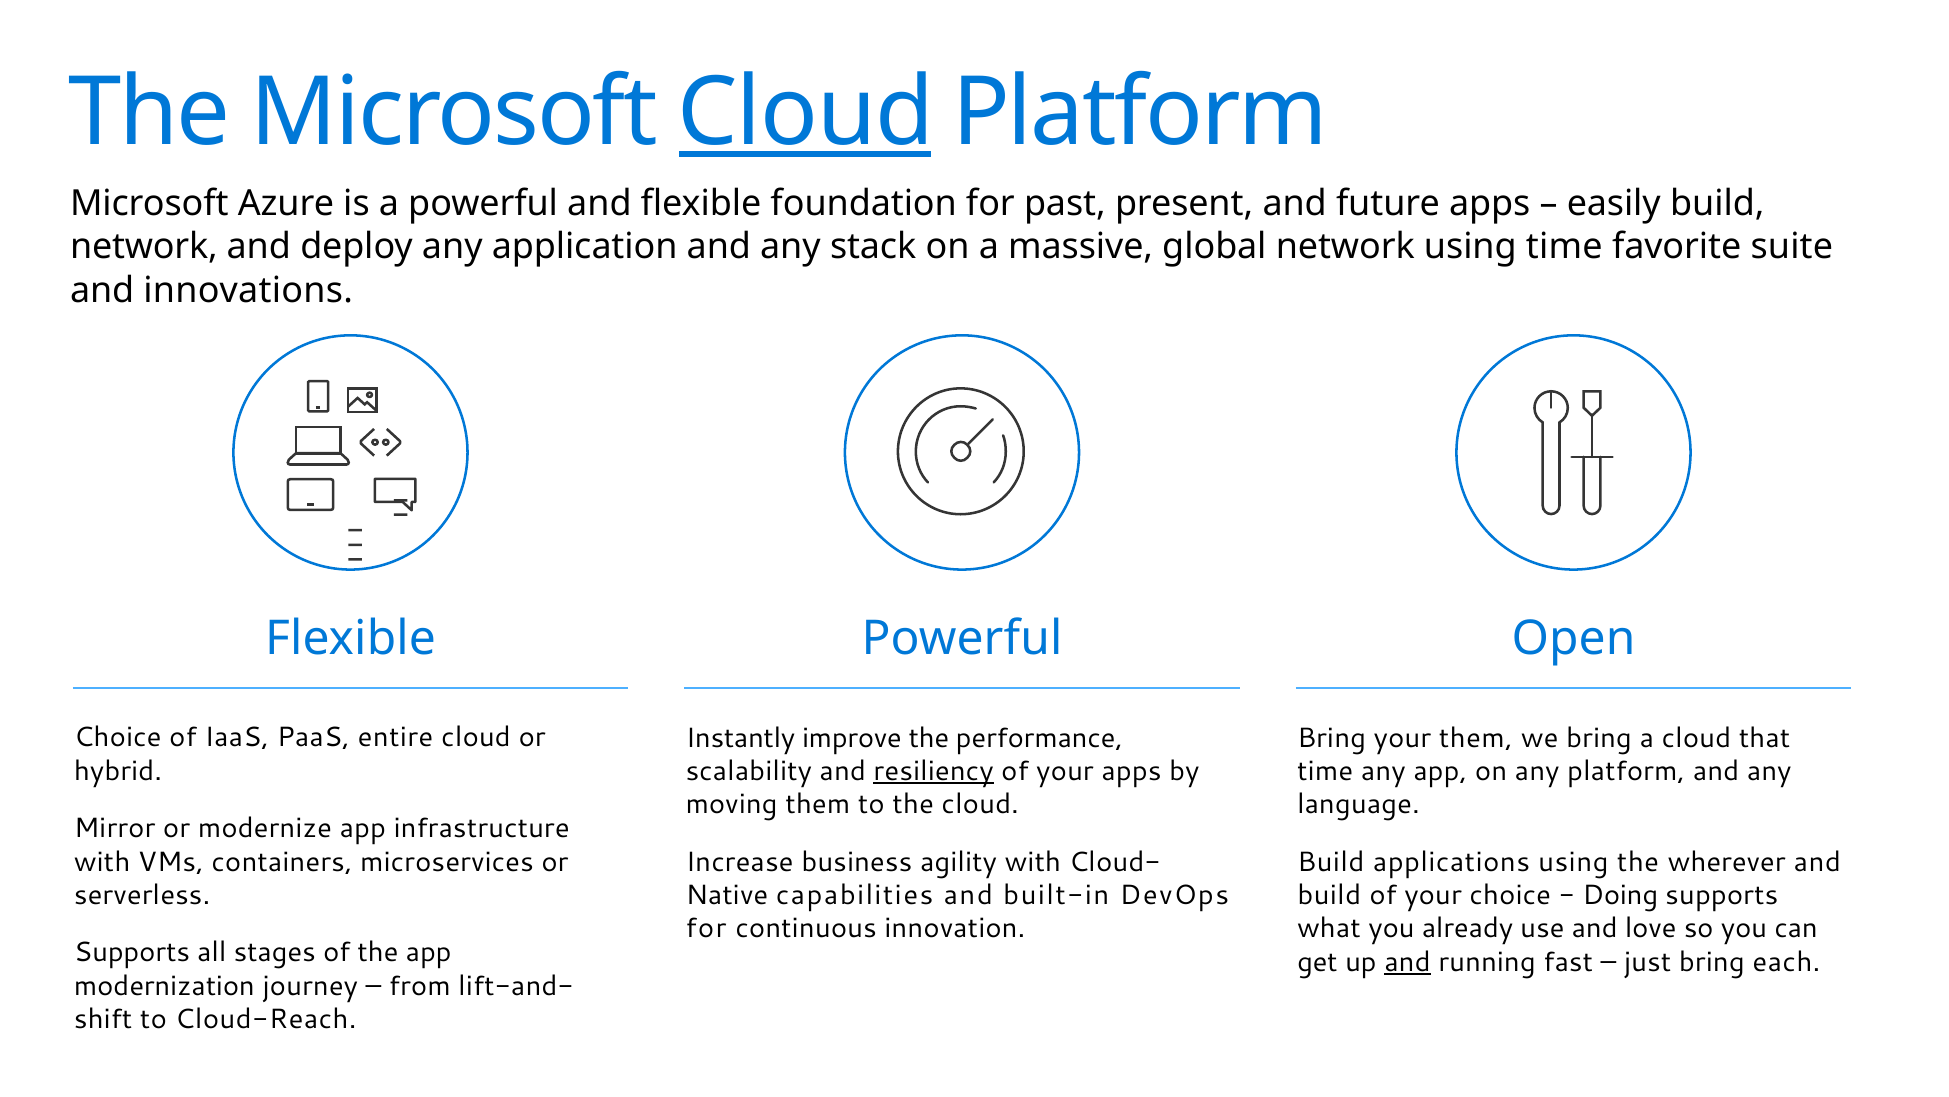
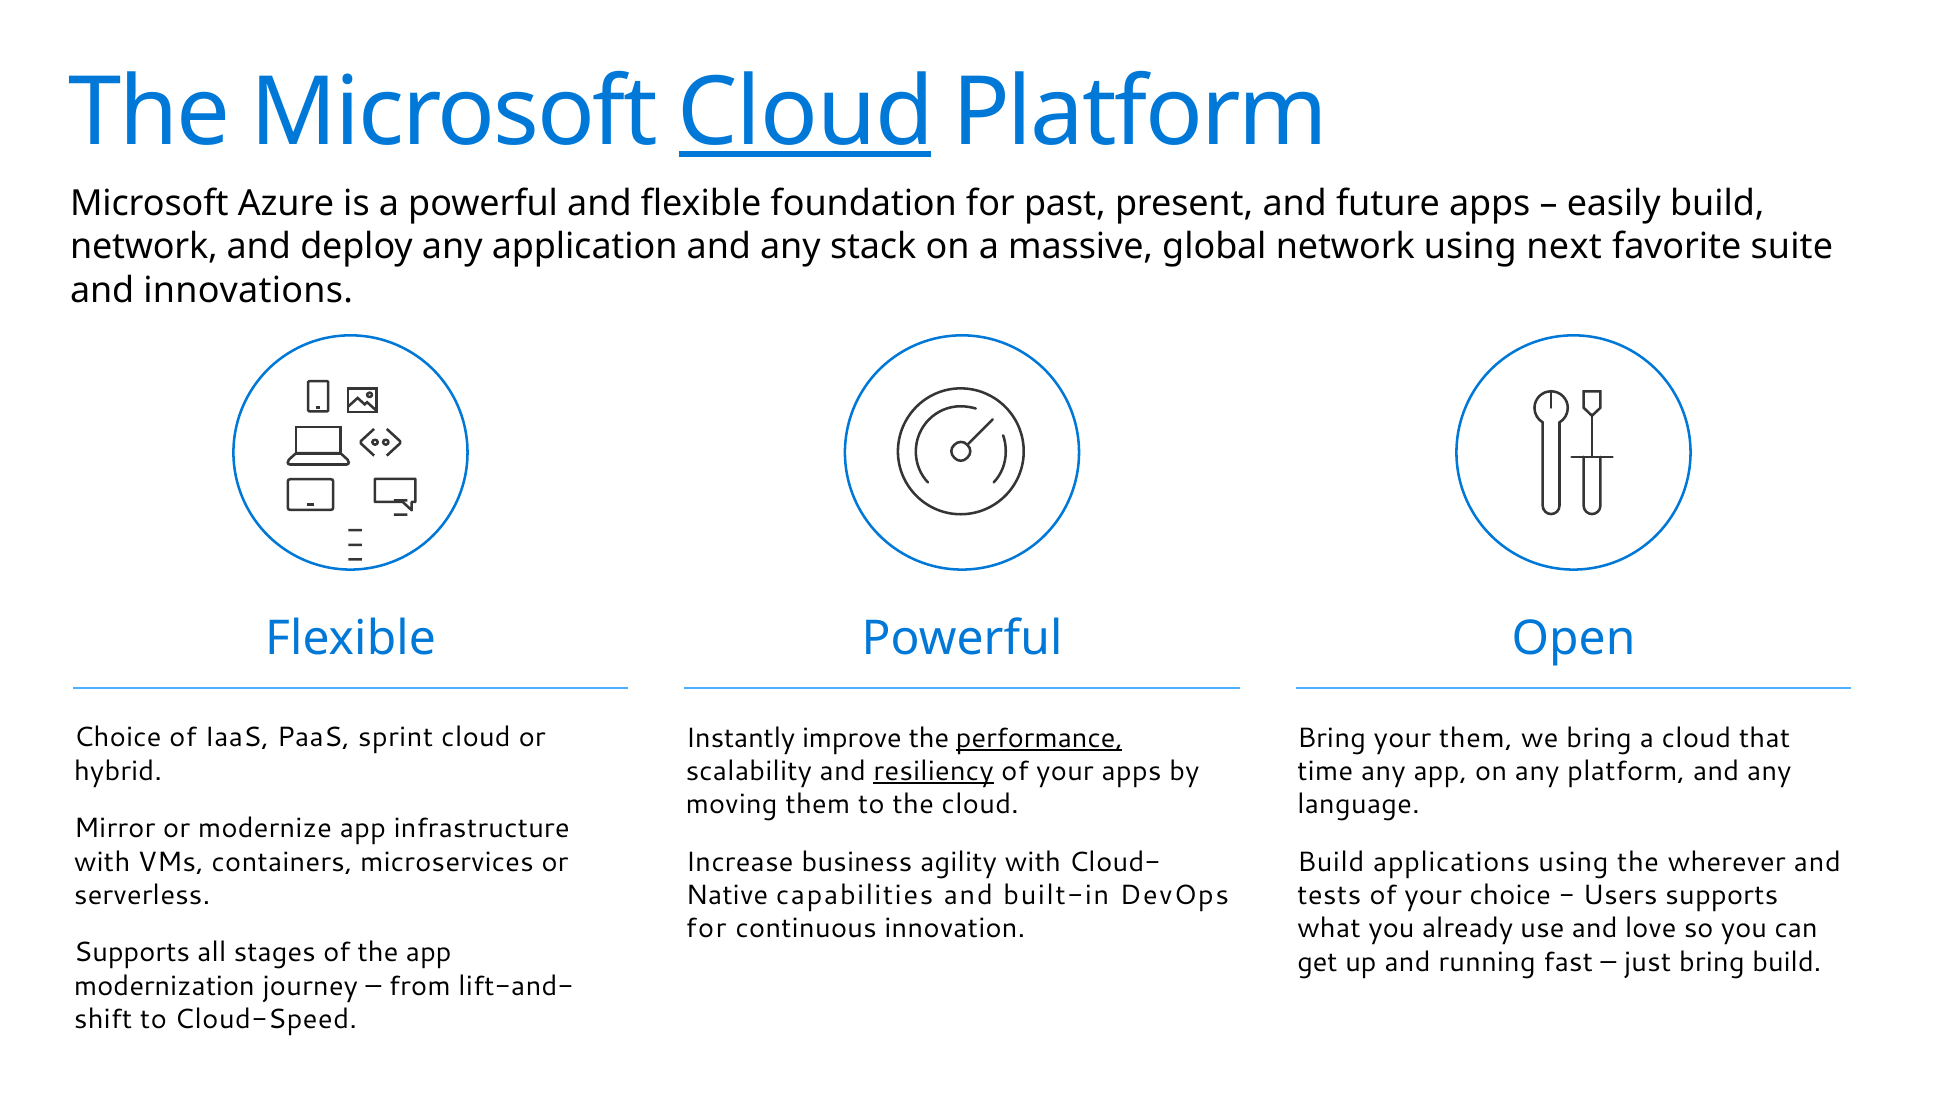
using time: time -> next (1564, 247)
entire: entire -> sprint (396, 737)
performance underline: none -> present (1039, 737)
build: build -> tests (1329, 895)
Doing: Doing -> Users (1620, 895)
and underline: present -> none (1408, 962)
bring each: each -> build (1787, 962)
Cloud-Reach: Cloud-Reach -> Cloud-Speed (266, 1019)
